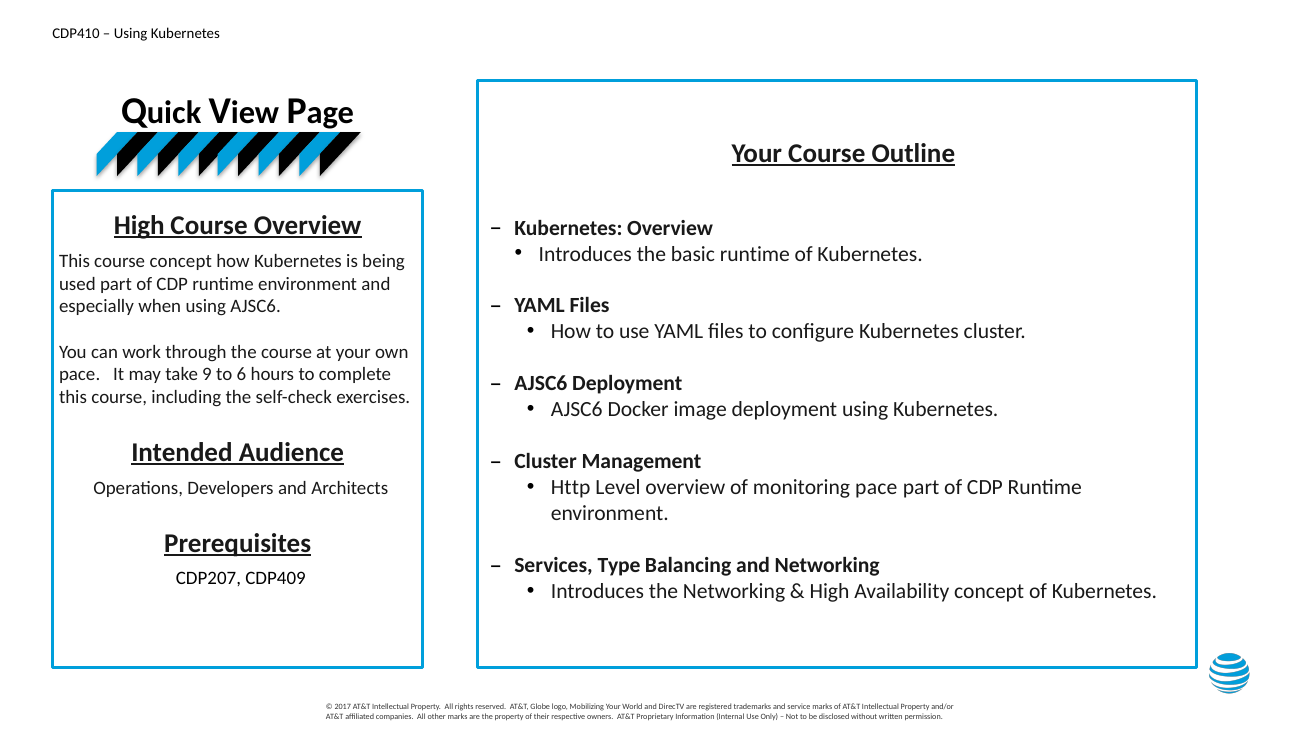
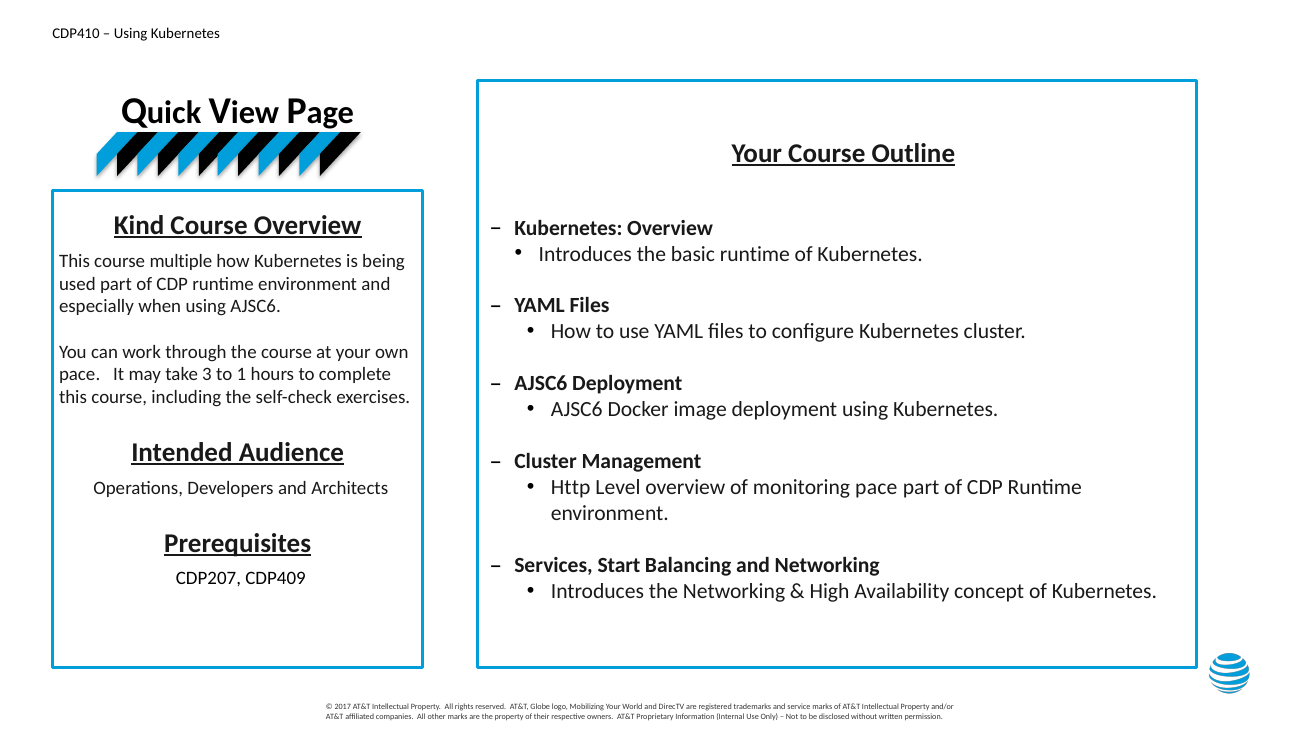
High: High -> Kind (139, 226)
course concept: concept -> multiple (181, 261)
9: 9 -> 3 (207, 375)
6: 6 -> 1 (241, 375)
Type: Type -> Start (619, 565)
